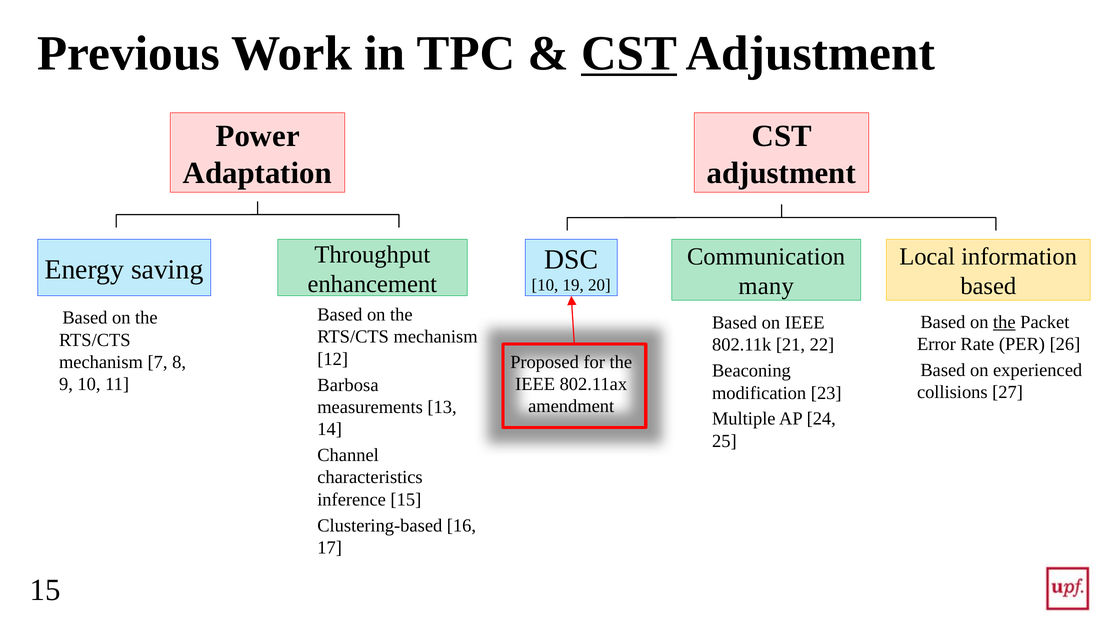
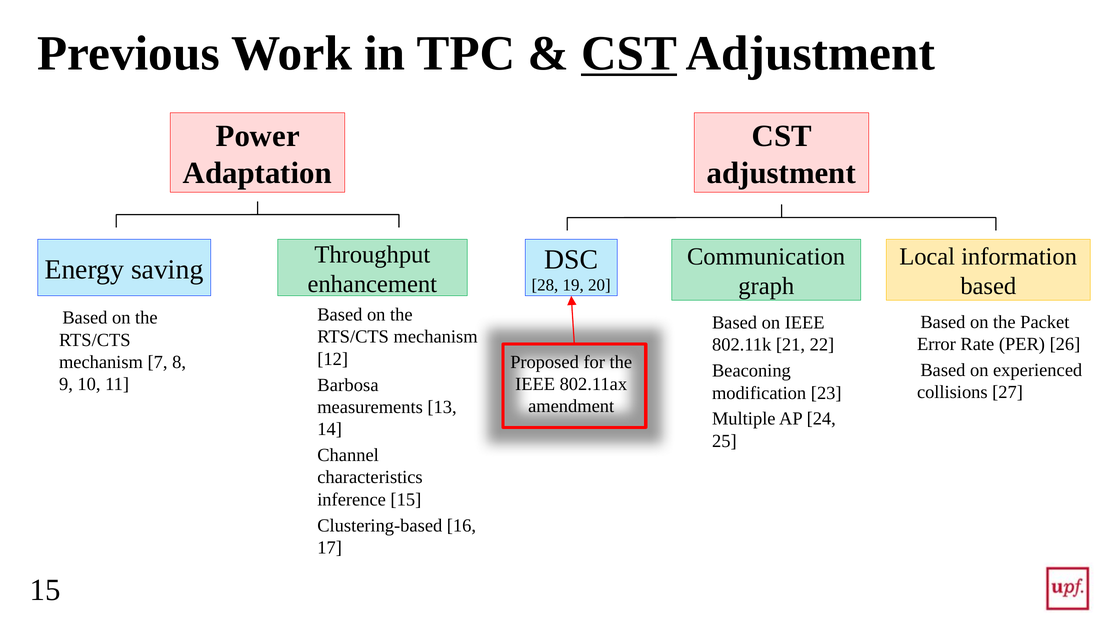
many: many -> graph (766, 286)
10: 10 -> 28 (545, 285)
the underline: present -> none (1004, 322)
